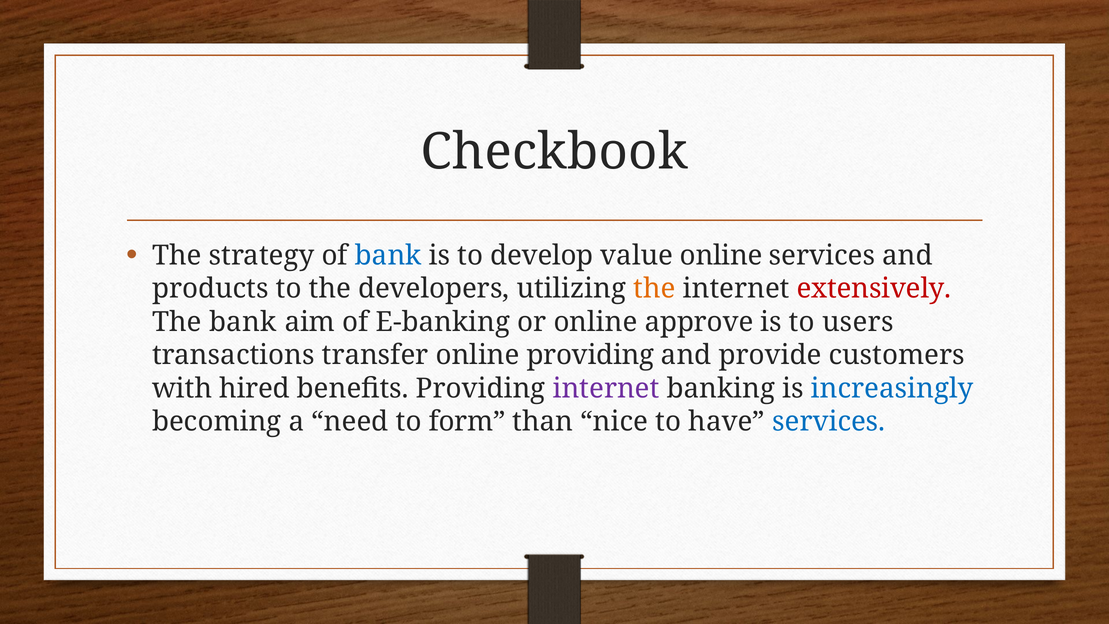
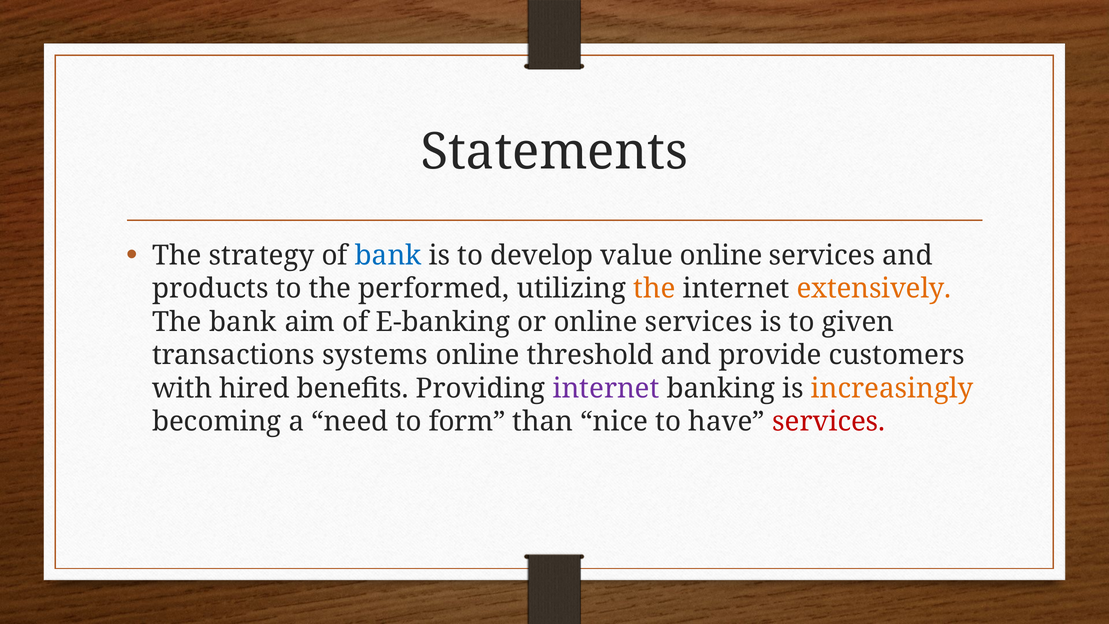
Checkbook: Checkbook -> Statements (554, 152)
developers: developers -> performed (434, 289)
extensively colour: red -> orange (874, 289)
or online approve: approve -> services (699, 322)
users: users -> given (858, 322)
transfer: transfer -> systems (375, 355)
online providing: providing -> threshold (590, 355)
increasingly colour: blue -> orange (892, 388)
services colour: blue -> red (829, 422)
